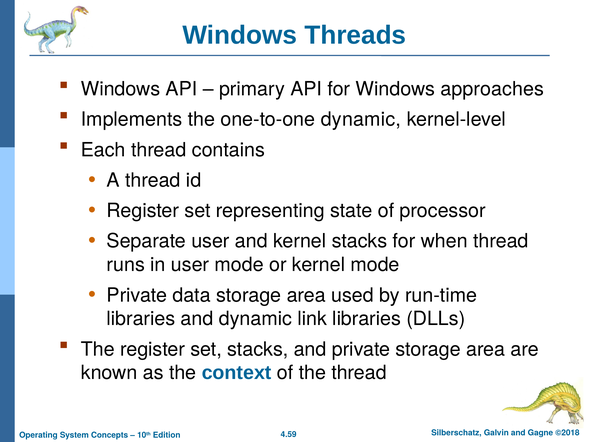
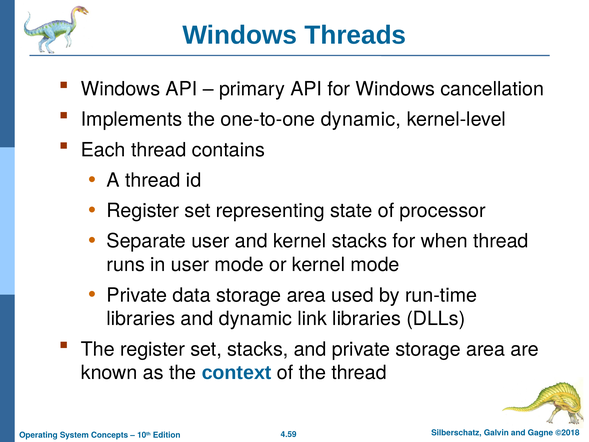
approaches: approaches -> cancellation (492, 89)
